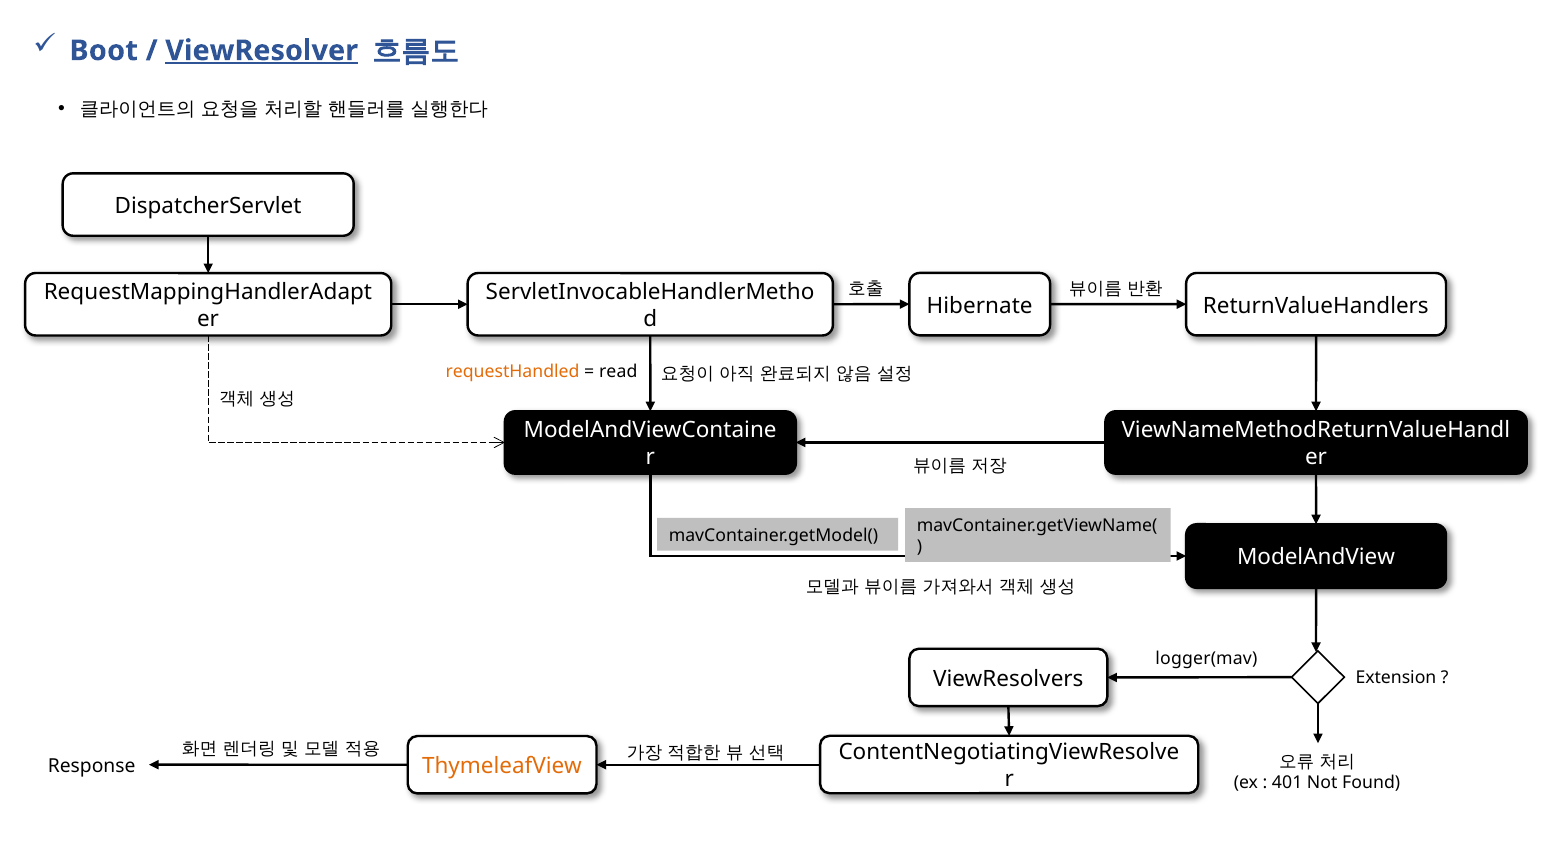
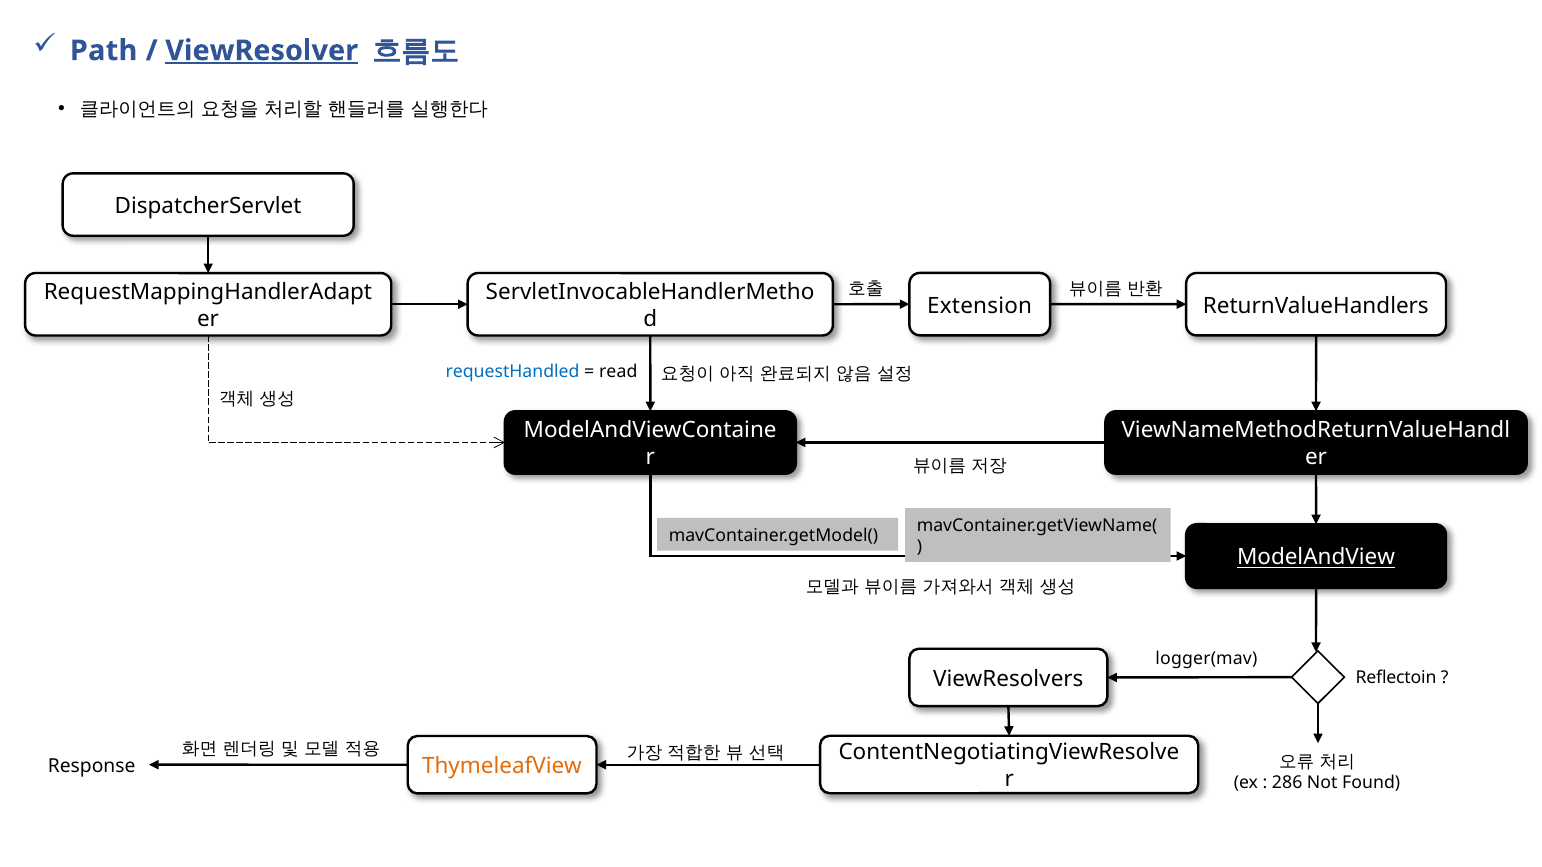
Boot: Boot -> Path (104, 51)
Hibernate: Hibernate -> Extension (980, 306)
requestHandled colour: orange -> blue (513, 372)
ModelAndView underline: none -> present (1316, 558)
Extension: Extension -> Reflectoin (1396, 678)
401: 401 -> 286 (1287, 783)
